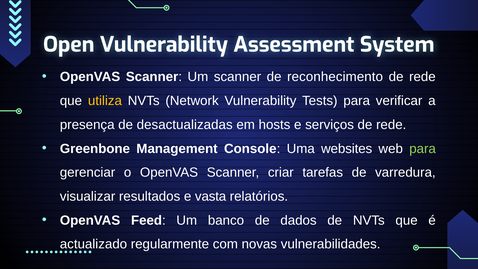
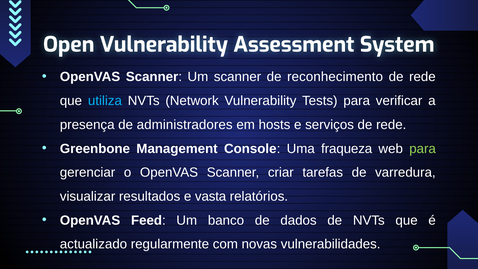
utiliza colour: yellow -> light blue (105, 101)
desactualizadas: desactualizadas -> administradores (185, 125)
websites: websites -> fraqueza (347, 149)
